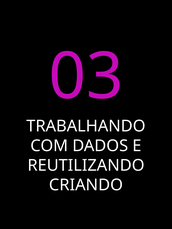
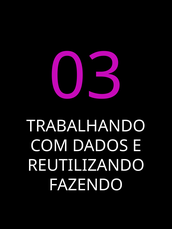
CRIANDO: CRIANDO -> FAZENDO (86, 185)
